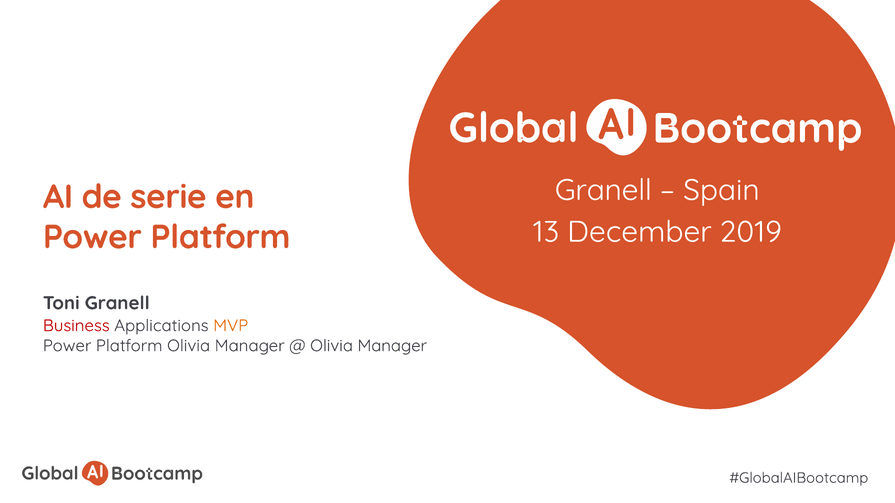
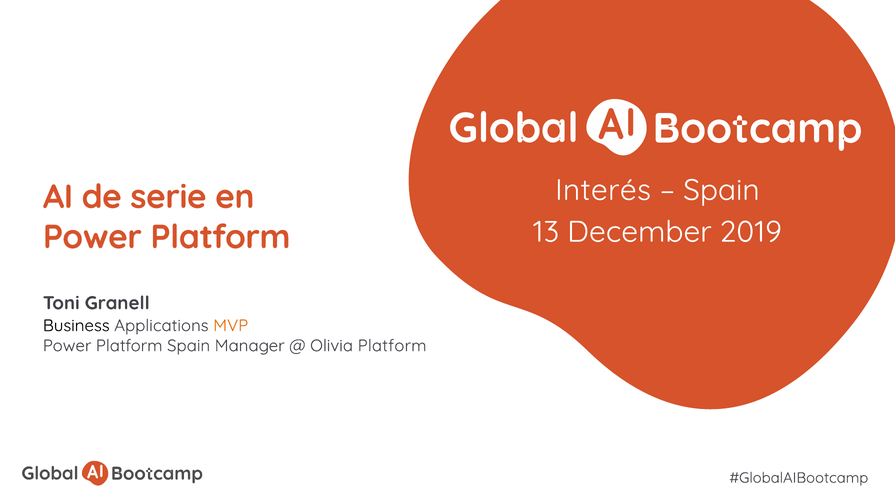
Granell: Granell -> Interés (603, 190)
Business colour: red -> black (76, 326)
Platform Olivia: Olivia -> Spain (189, 346)
Manager: Manager -> Platform (392, 346)
